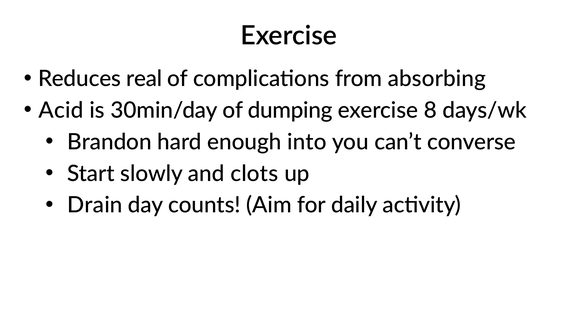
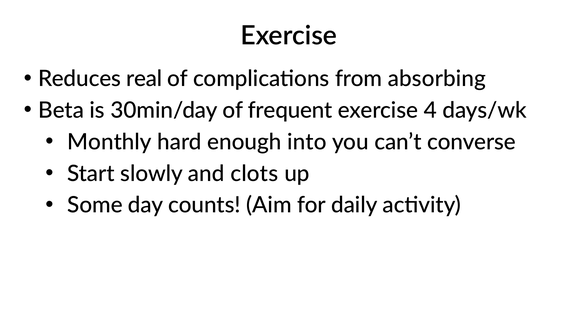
Acid: Acid -> Beta (61, 110)
dumping: dumping -> frequent (290, 110)
8: 8 -> 4 (430, 110)
Brandon: Brandon -> Monthly (109, 142)
Drain: Drain -> Some (95, 205)
